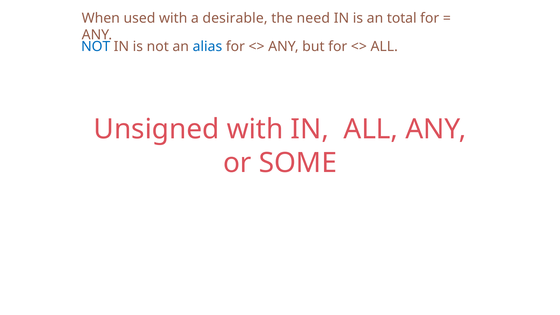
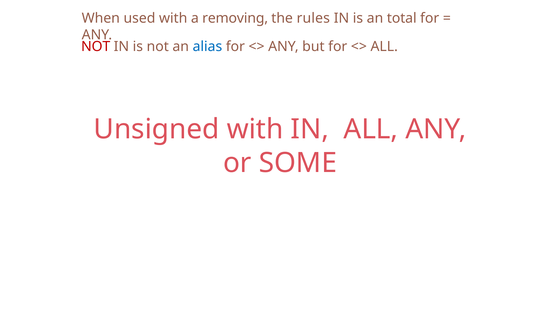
desirable: desirable -> removing (235, 18)
need: need -> rules (313, 18)
NOT colour: blue -> red (96, 46)
